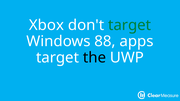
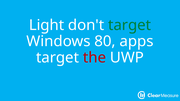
Xbox: Xbox -> Light (47, 25)
88: 88 -> 80 (105, 41)
the colour: black -> red (94, 58)
